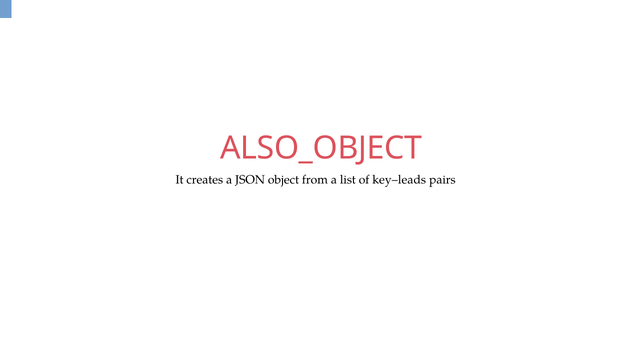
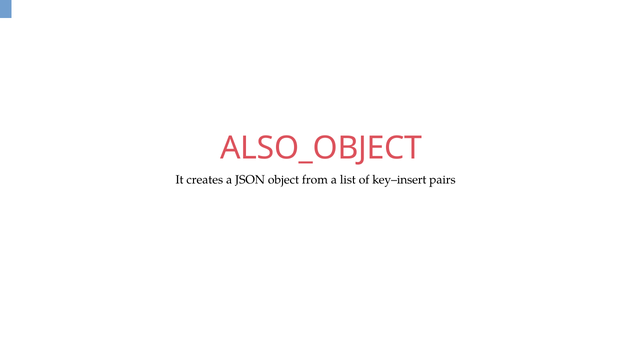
key–leads: key–leads -> key–insert (399, 180)
